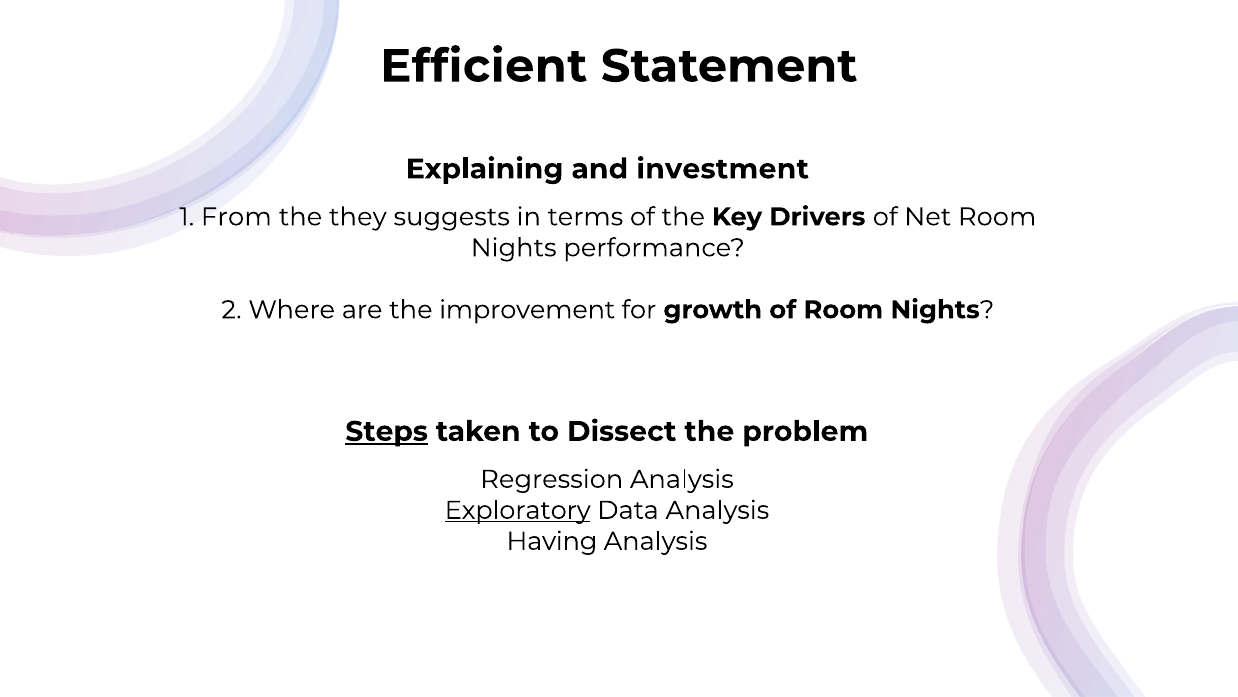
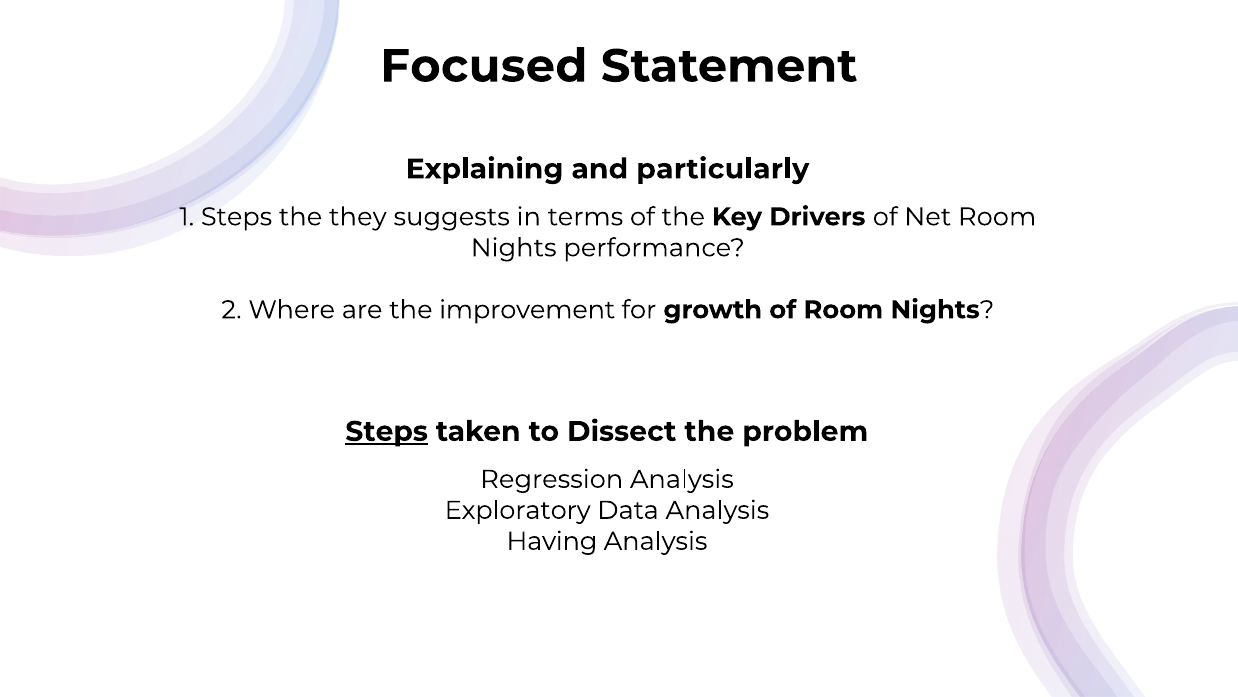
Efficient: Efficient -> Focused (484, 66)
investment: investment -> particularly (723, 169)
1 From: From -> Steps (237, 217)
Exploratory underline: present -> none (518, 510)
